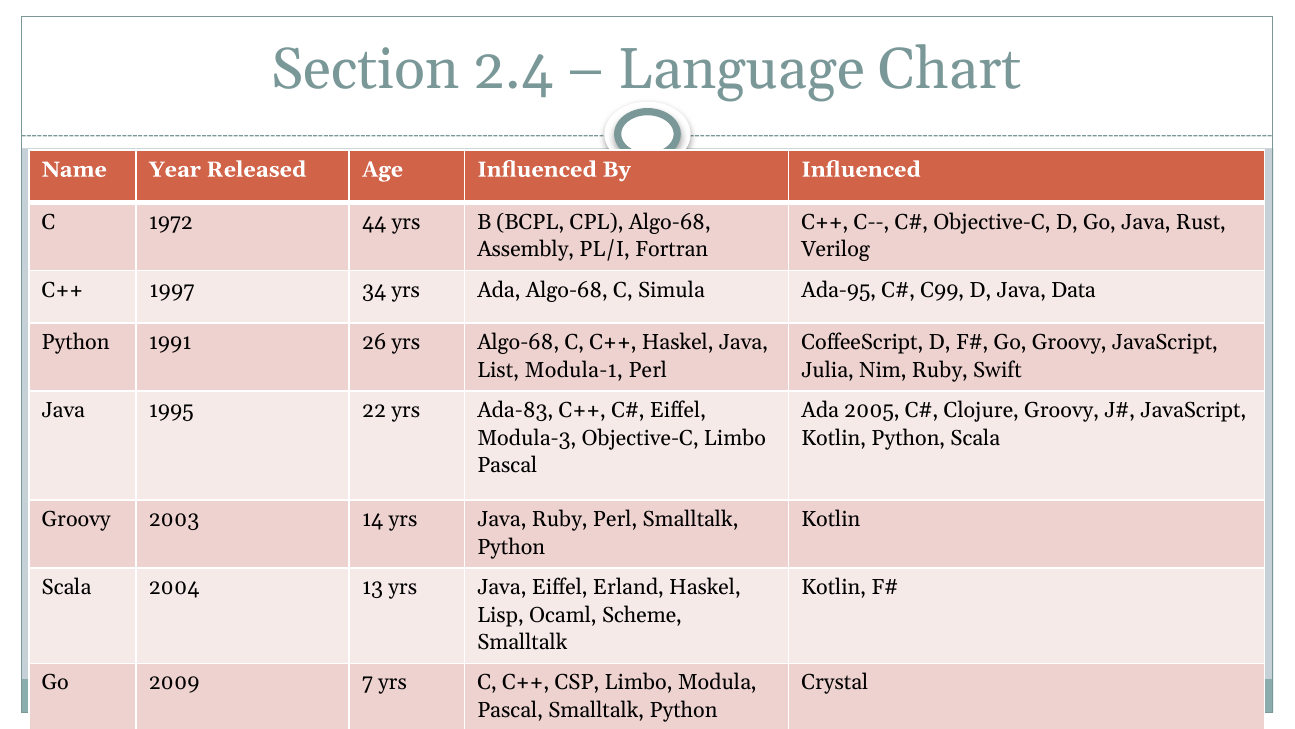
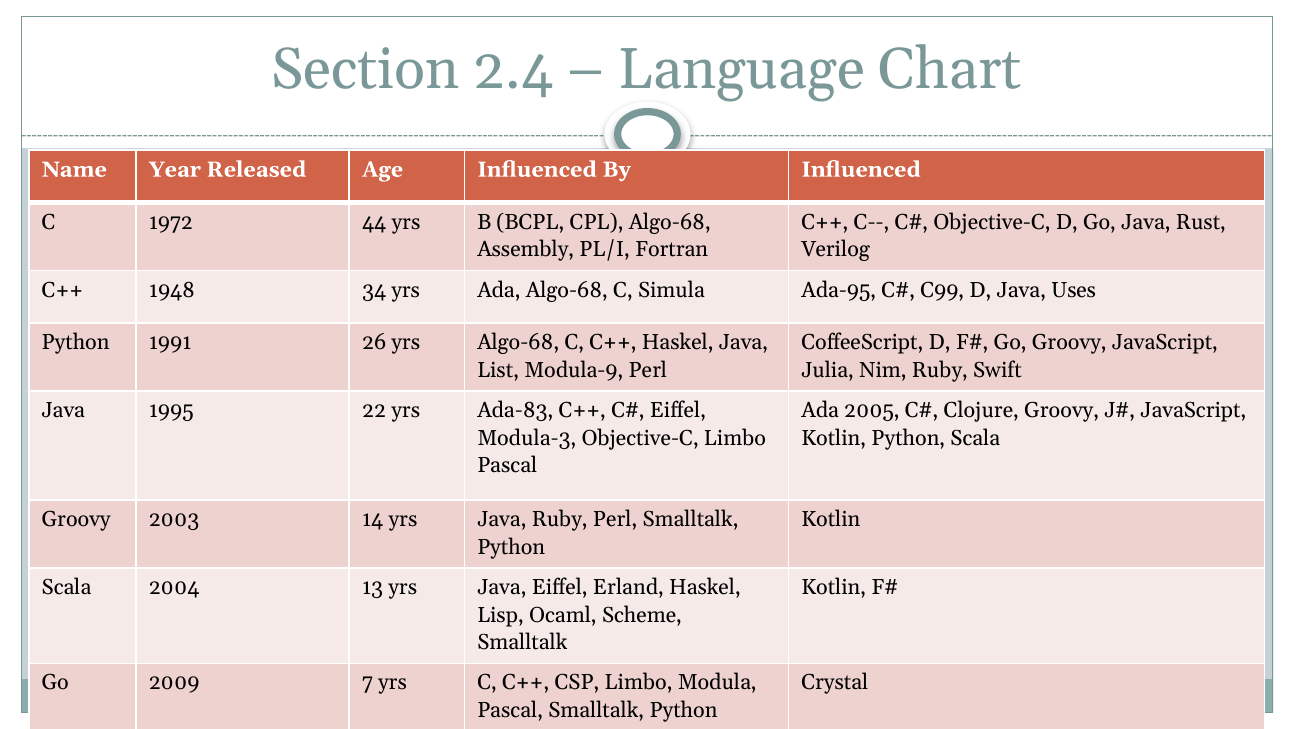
1997: 1997 -> 1948 (172, 290)
Data: Data -> Uses (1074, 290)
Modula-1: Modula-1 -> Modula-9 (574, 370)
